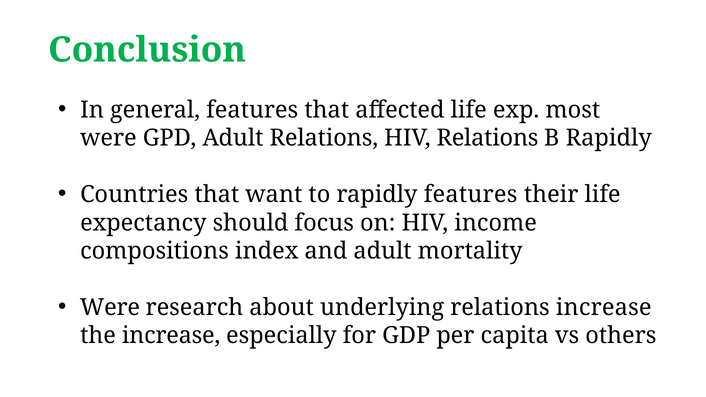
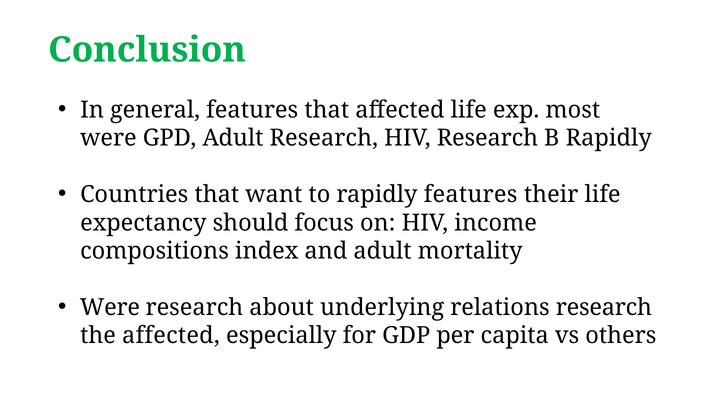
Adult Relations: Relations -> Research (324, 138)
HIV Relations: Relations -> Research (487, 138)
relations increase: increase -> research (604, 308)
the increase: increase -> affected (171, 336)
